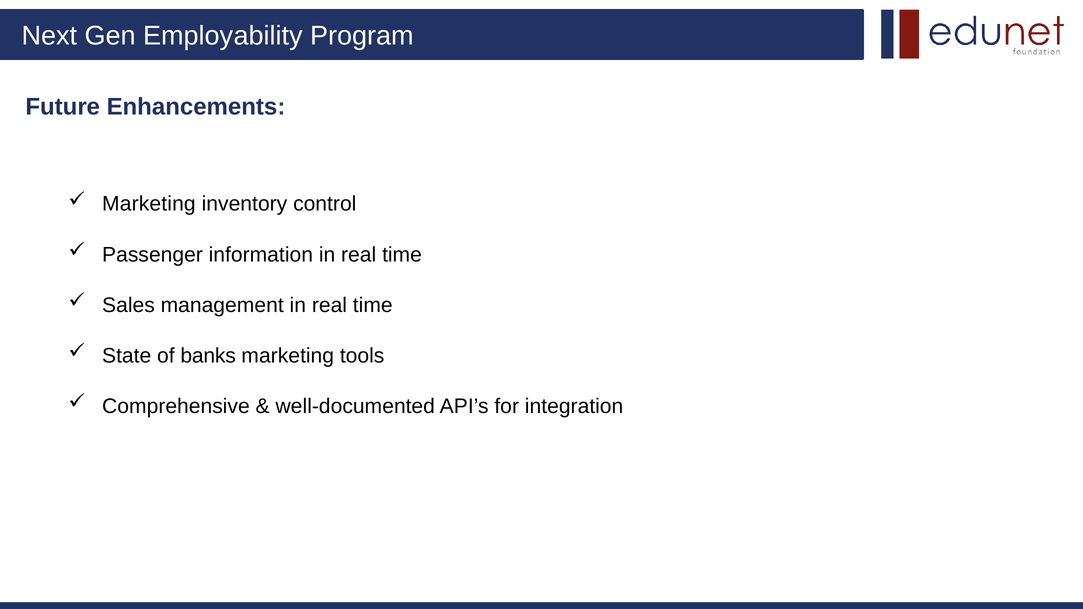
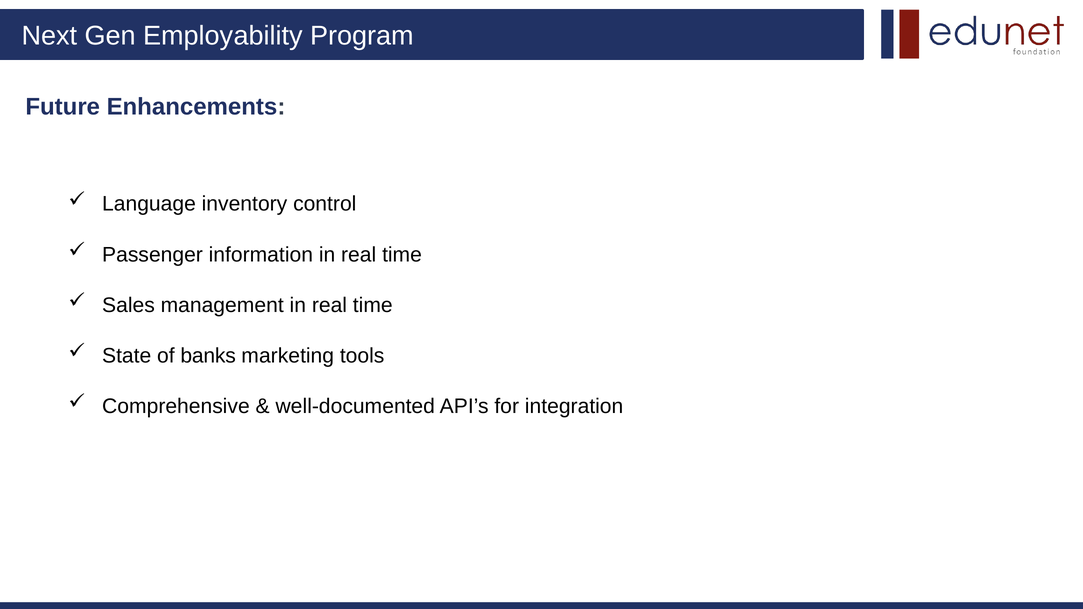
Marketing: Marketing -> Language (149, 204)
